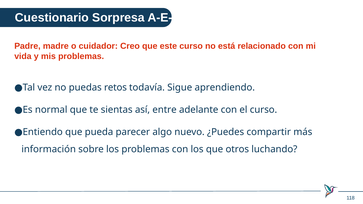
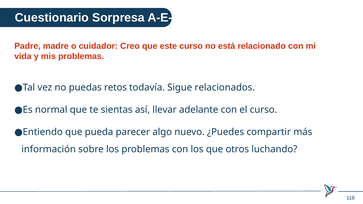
aprendiendo: aprendiendo -> relacionados (225, 88)
entre: entre -> llevar (165, 110)
